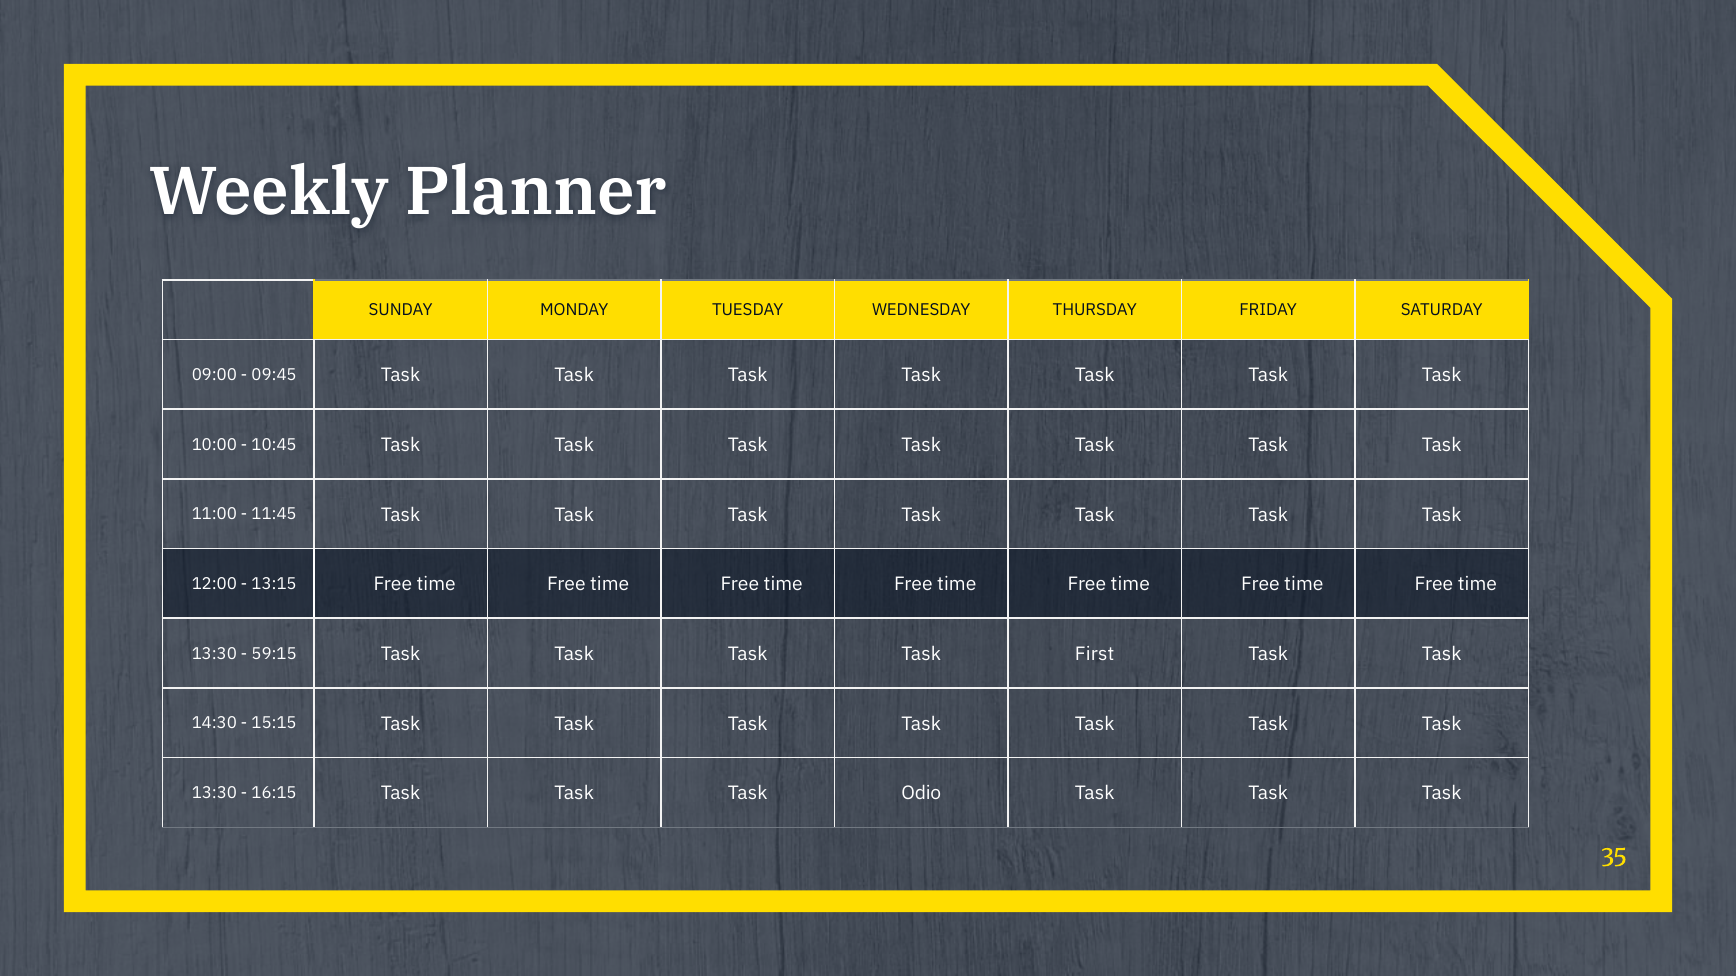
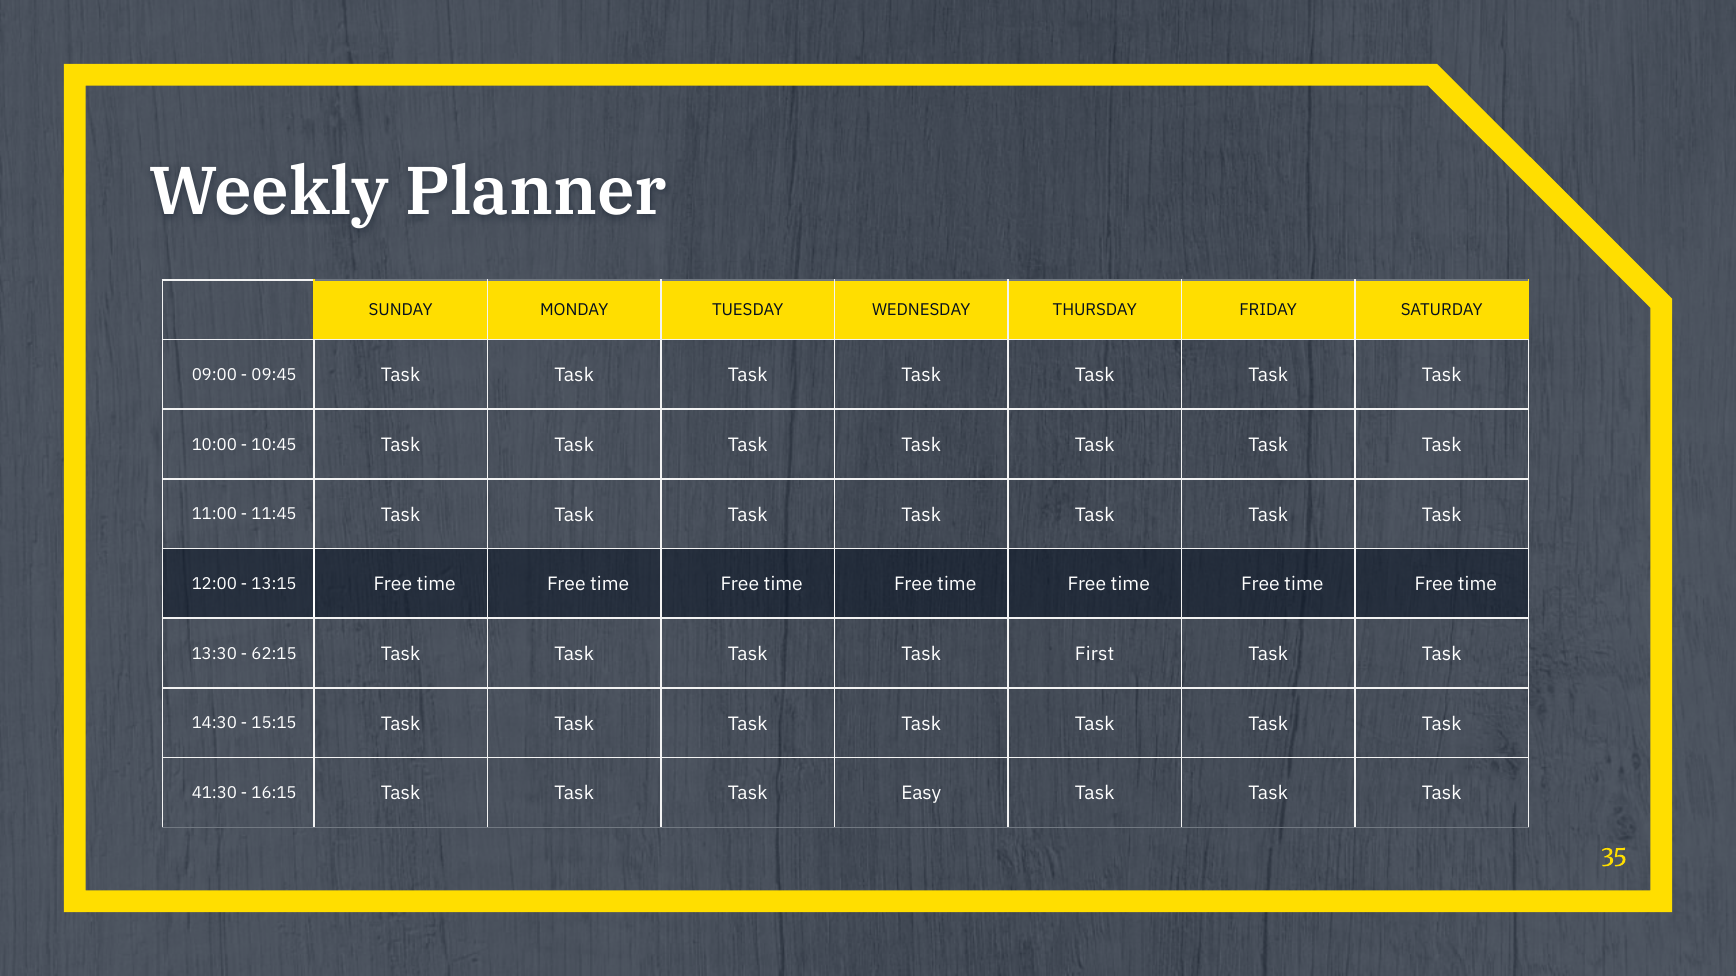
59:15: 59:15 -> 62:15 (274, 654)
13:30: 13:30 -> 41:30 (214, 794)
Odio: Odio -> Easy (921, 794)
